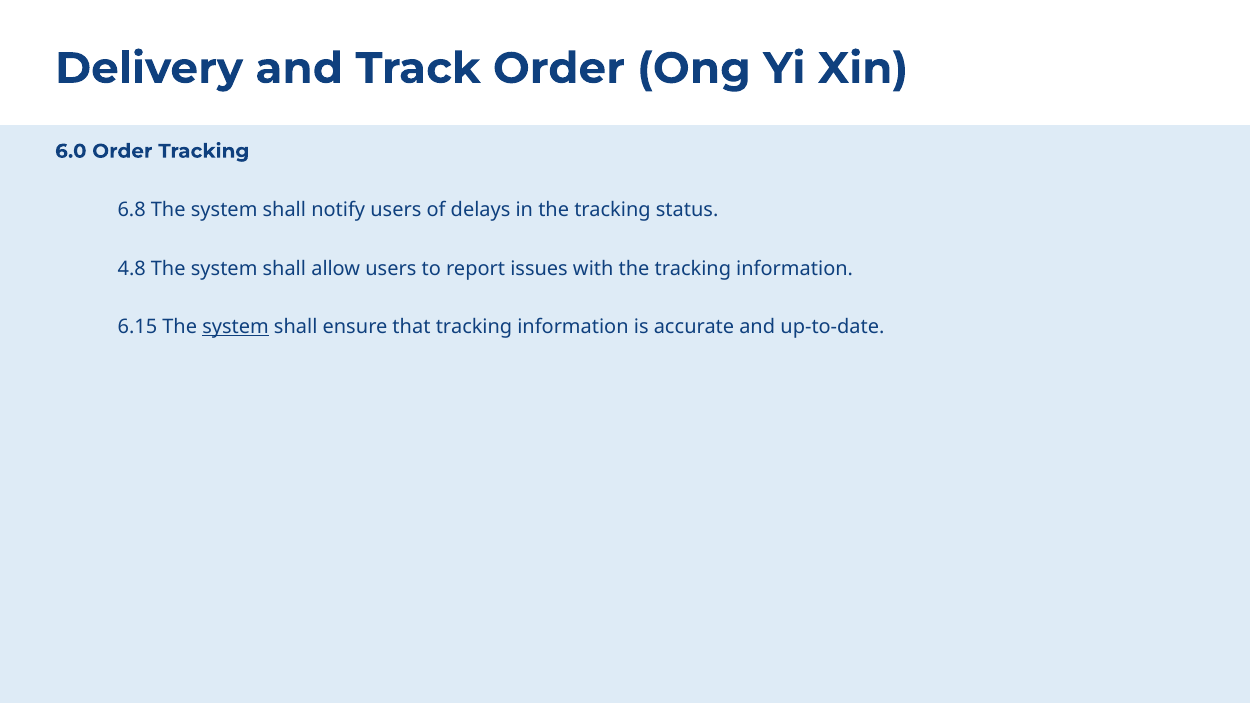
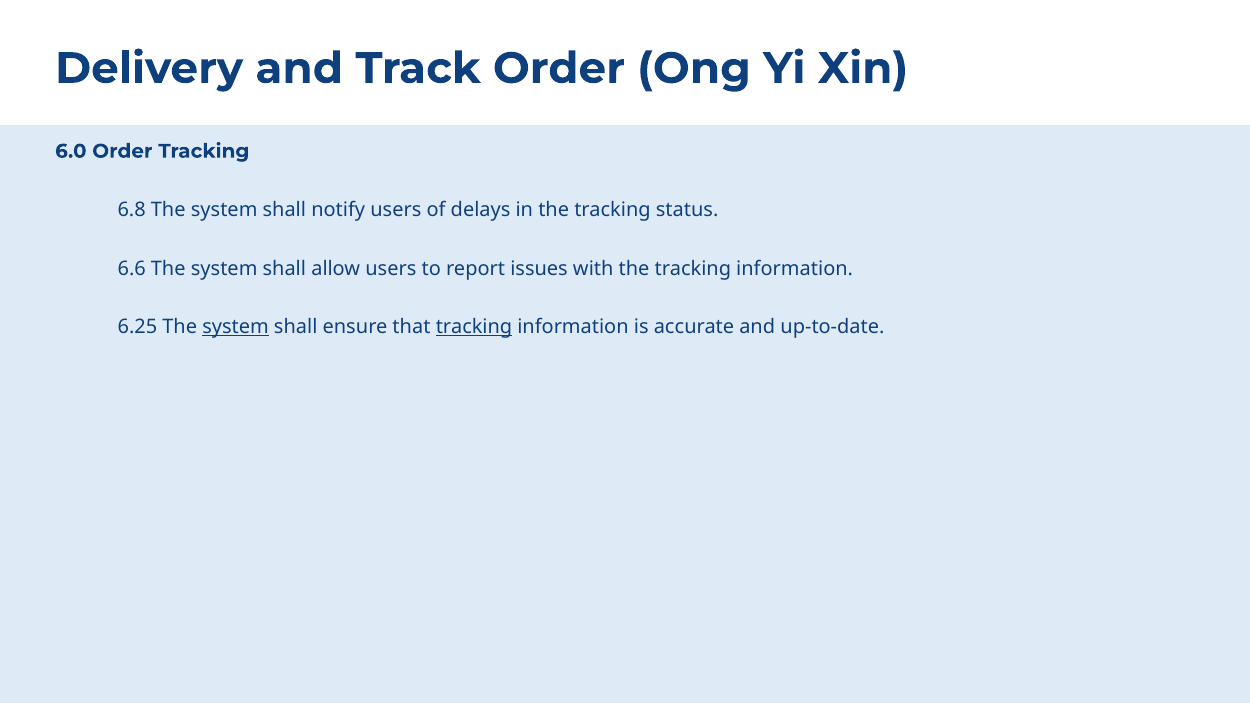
4.8: 4.8 -> 6.6 (132, 269)
6.15: 6.15 -> 6.25 (137, 327)
tracking underline: none -> present (474, 327)
